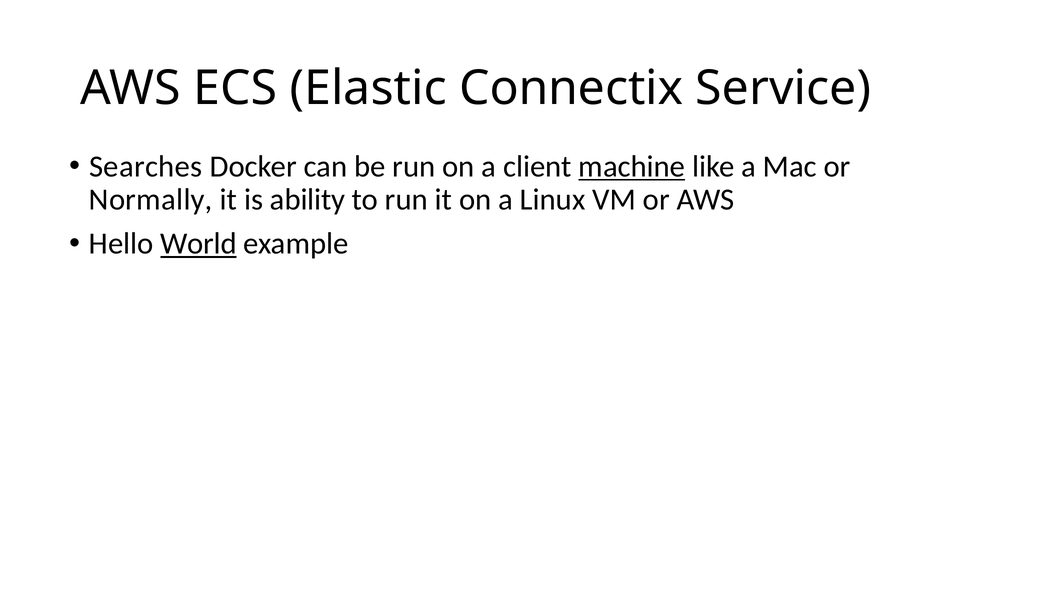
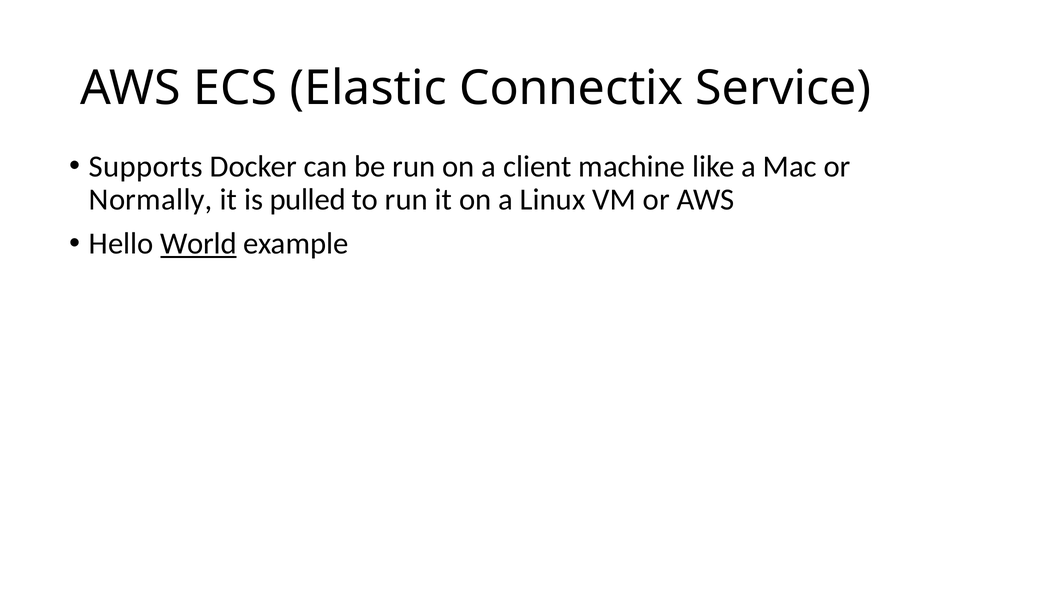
Searches: Searches -> Supports (146, 166)
machine underline: present -> none (632, 166)
ability: ability -> pulled (308, 200)
